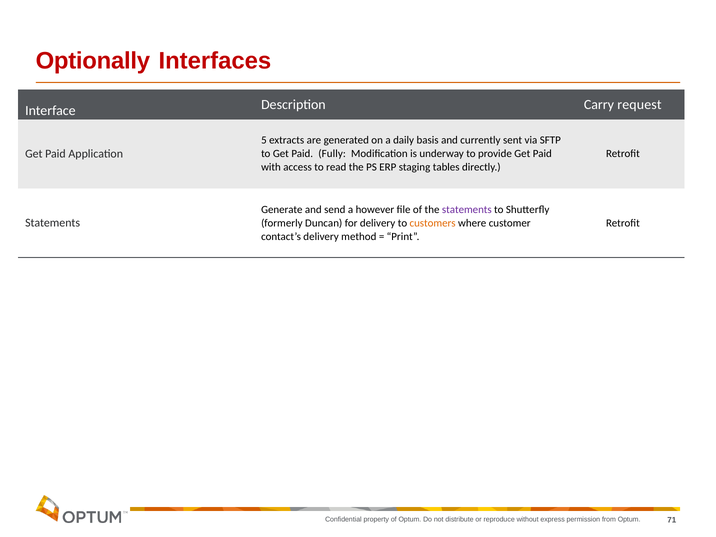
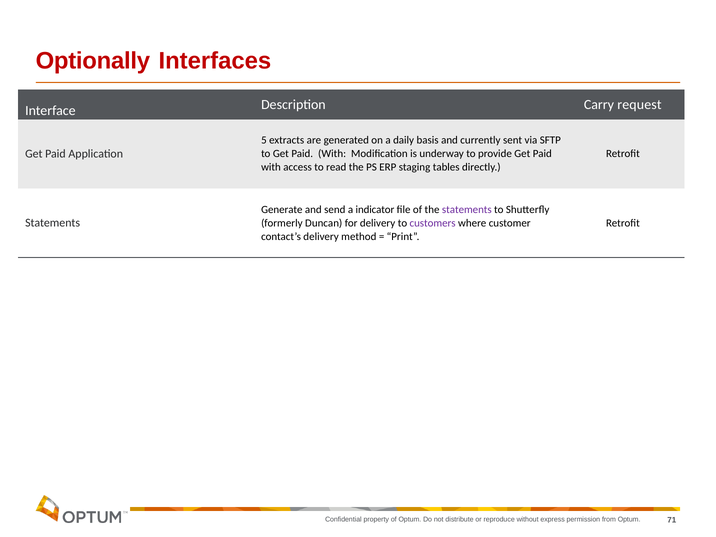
to Get Paid Fully: Fully -> With (332, 154)
however: however -> indicator (375, 210)
customers colour: orange -> purple (433, 223)
